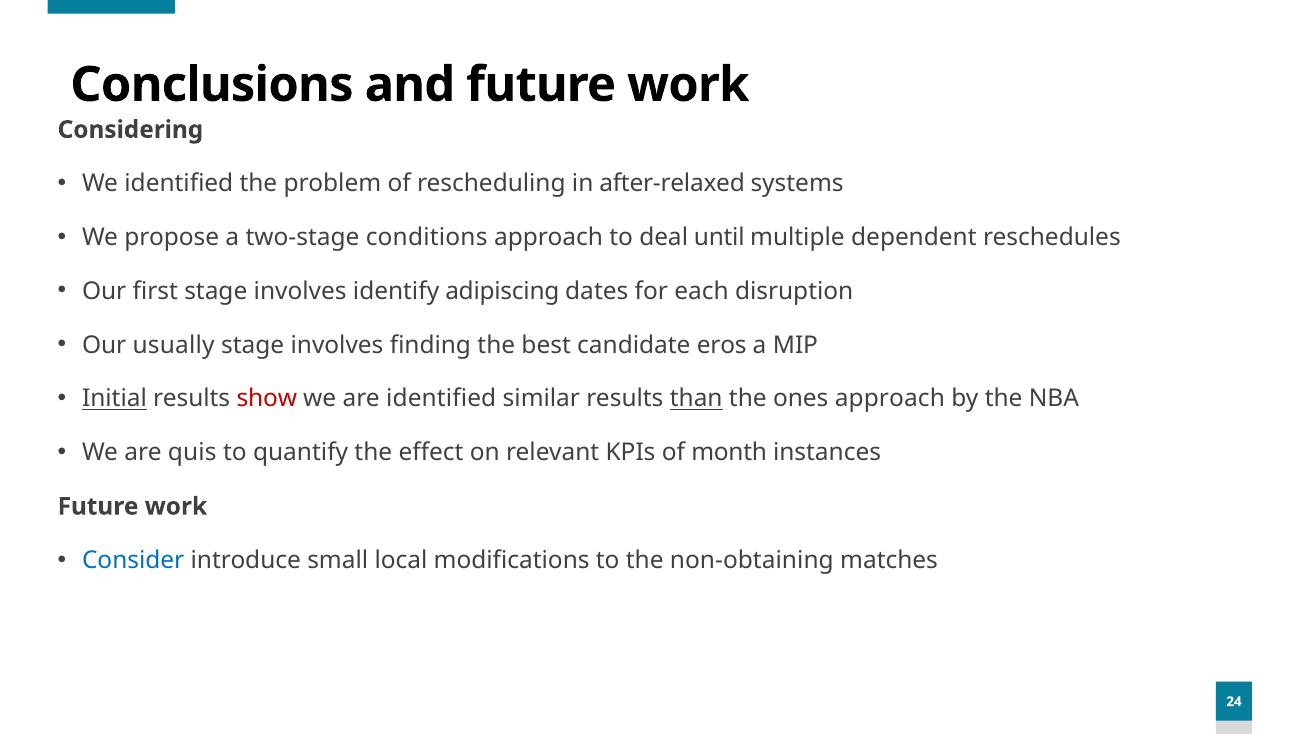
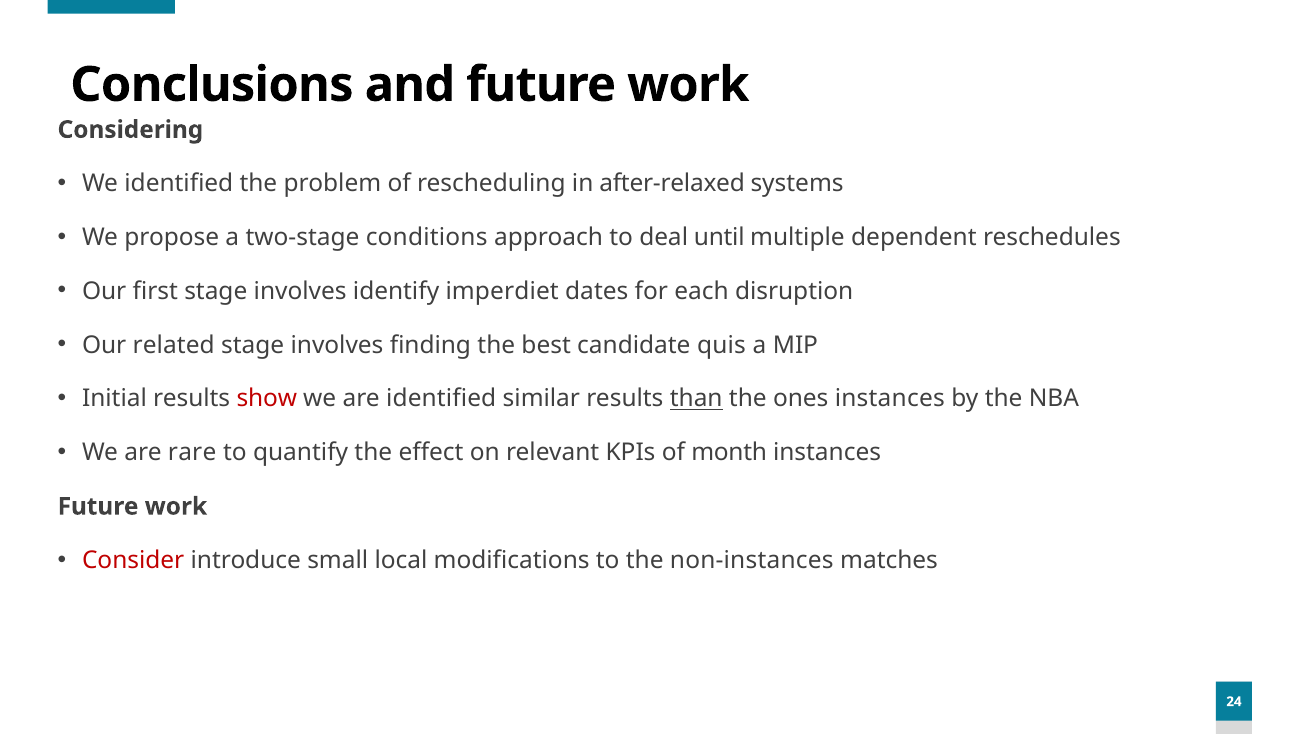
adipiscing: adipiscing -> imperdiet (502, 291)
usually: usually -> related (174, 345)
eros: eros -> quis (721, 345)
Initial underline: present -> none (114, 399)
ones approach: approach -> instances (890, 399)
quis: quis -> rare (192, 453)
Consider colour: blue -> red (133, 560)
non-obtaining: non-obtaining -> non-instances (752, 560)
